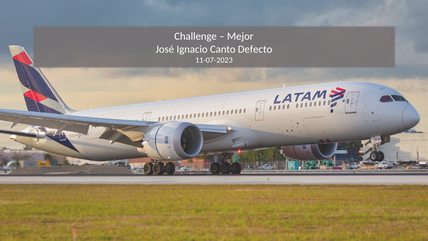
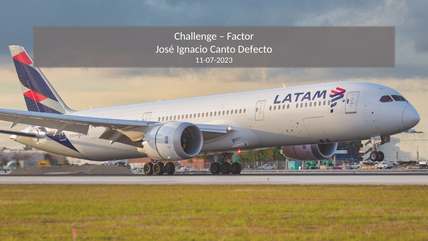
Mejor: Mejor -> Factor (240, 36)
